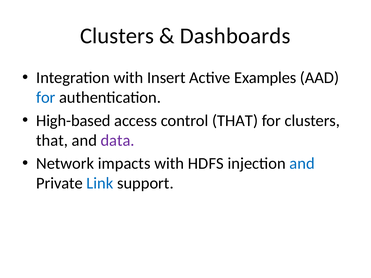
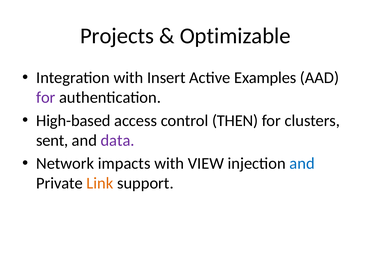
Clusters: Clusters -> Projects (117, 36)
Dashboards: Dashboards -> Optimizable (235, 36)
for colour: blue -> purple (46, 98)
control THAT: THAT -> THEN (235, 121)
that: that -> sent (52, 141)
HDFS: HDFS -> VIEW (206, 164)
Link colour: blue -> orange (100, 183)
